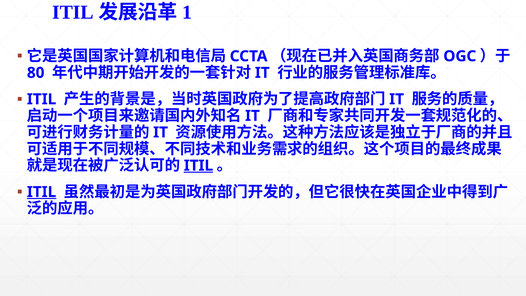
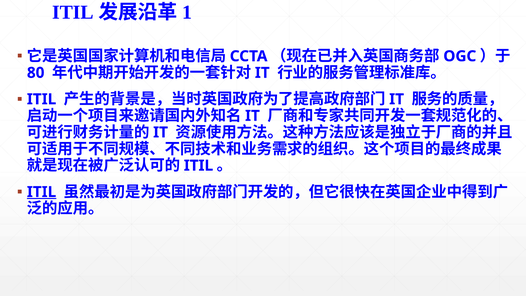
ITIL underline: present -> none (198, 165)
